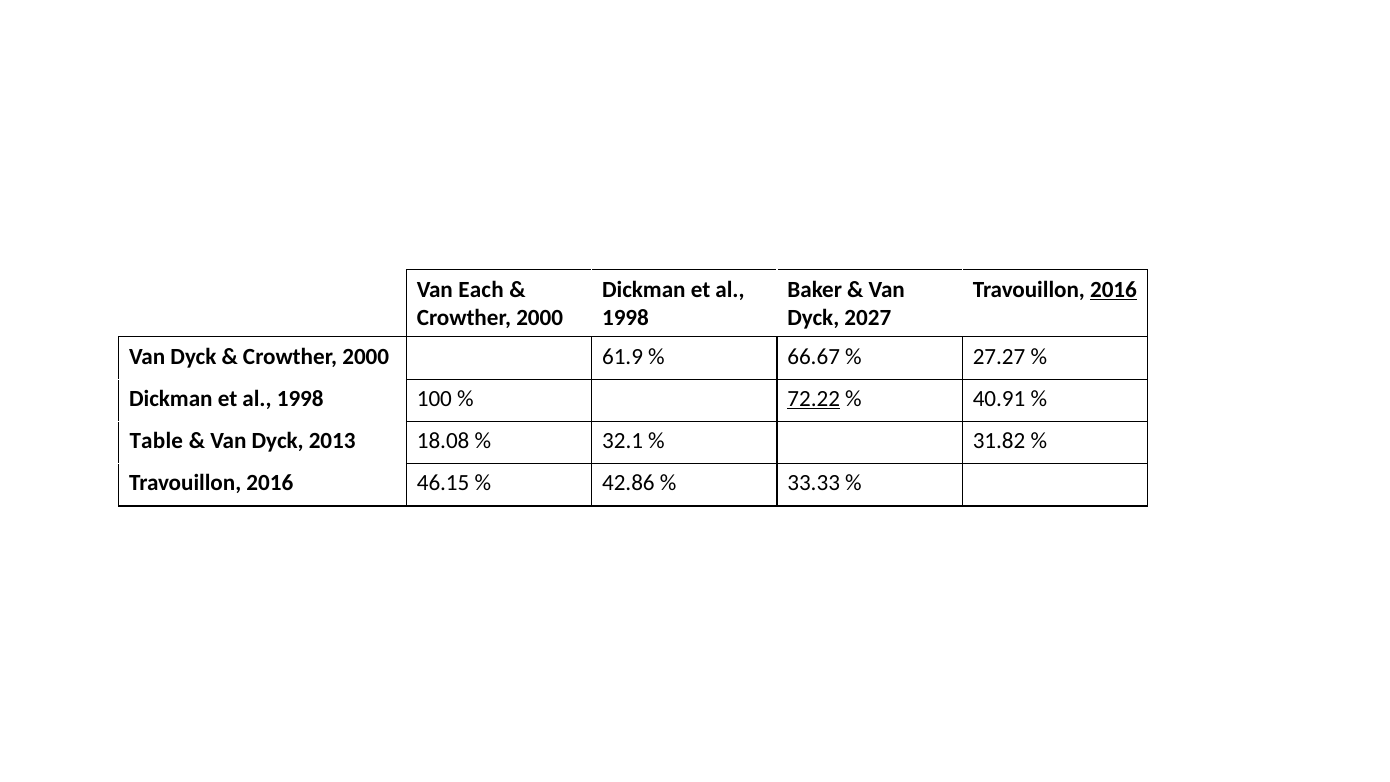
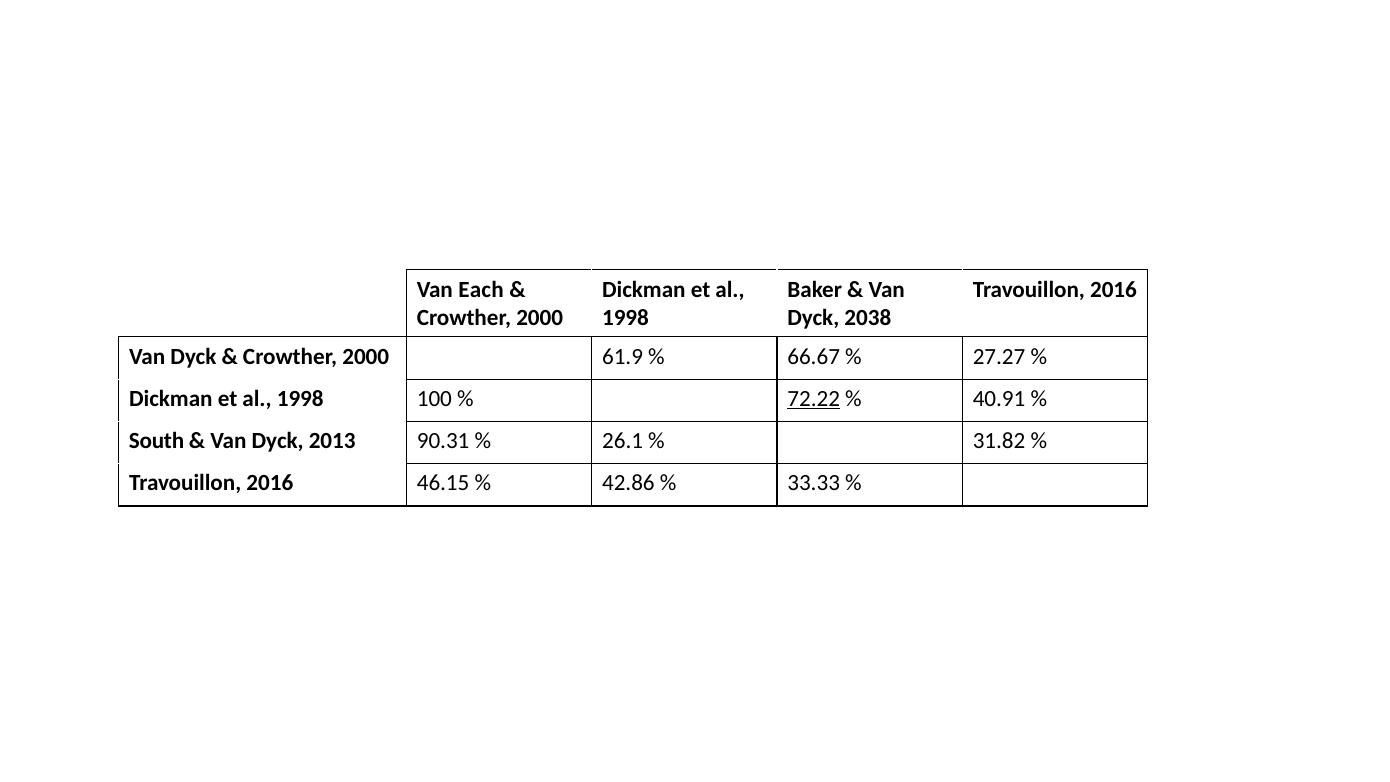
2016 underline: present -> none (1113, 289)
2027: 2027 -> 2038 (868, 318)
Table: Table -> South (157, 441)
18.08: 18.08 -> 90.31 (443, 441)
32.1: 32.1 -> 26.1 (623, 441)
